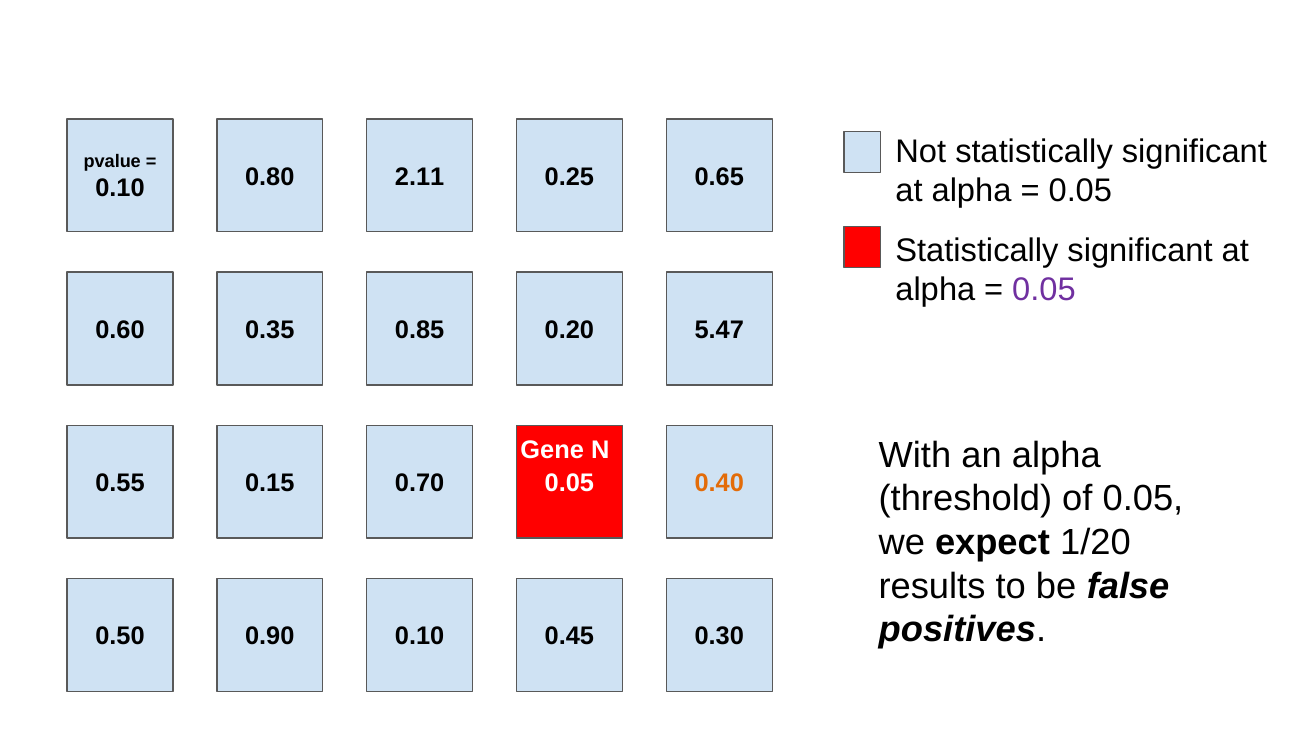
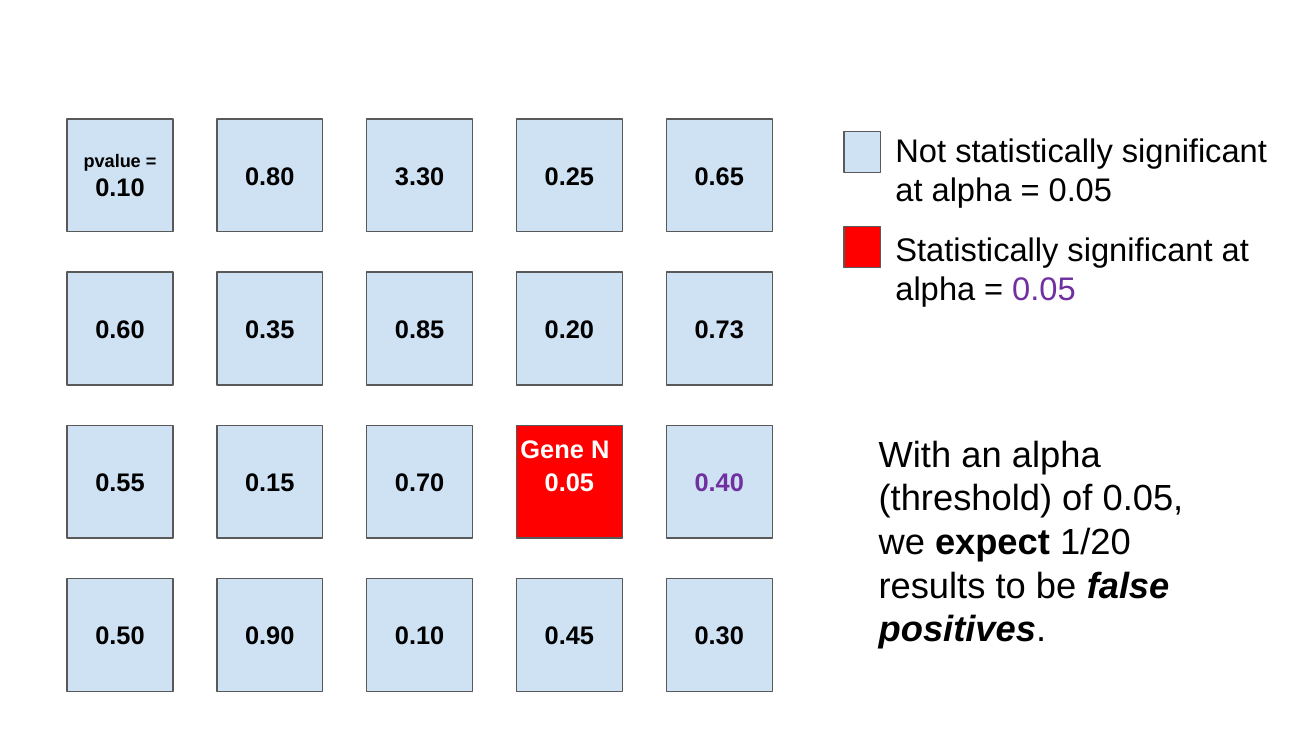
2.11: 2.11 -> 3.30 (420, 177)
5.47: 5.47 -> 0.73 (719, 330)
0.40 colour: orange -> purple (719, 483)
